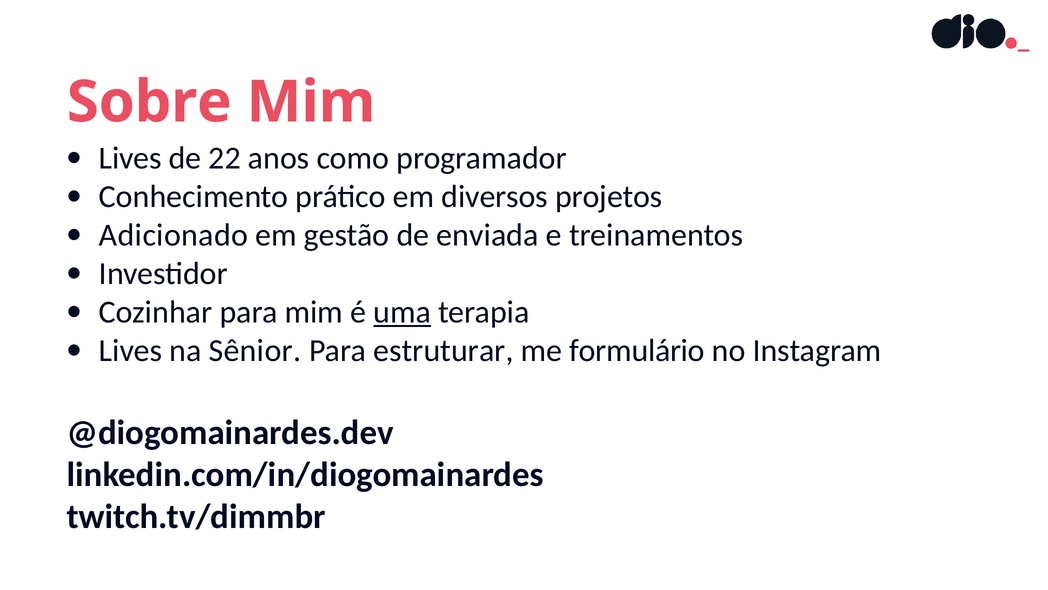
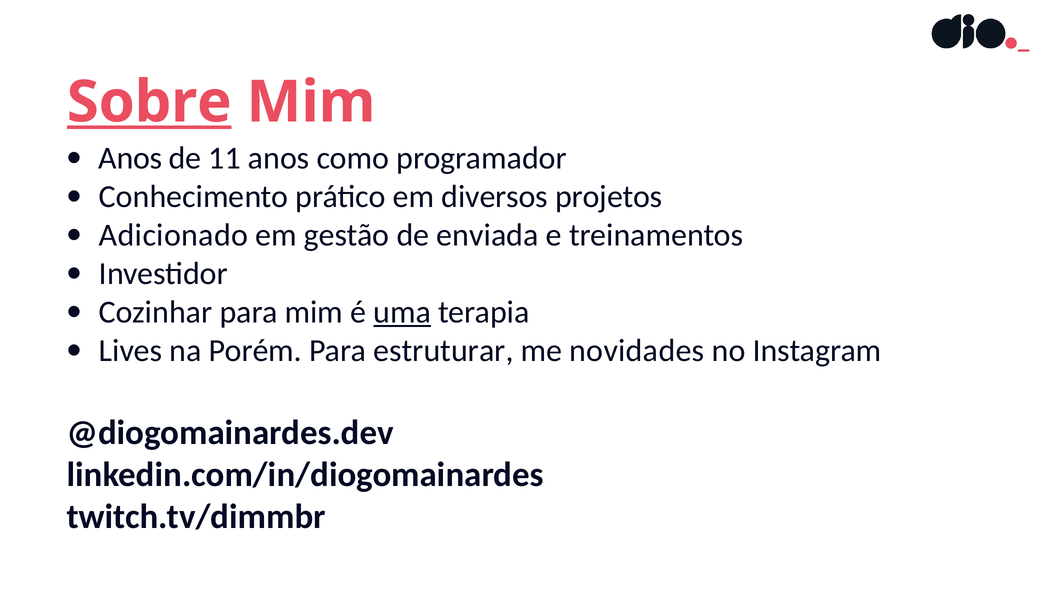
Sobre underline: none -> present (149, 102)
Lives: Lives -> Anos (130, 158)
22: 22 -> 11 (225, 158)
Sênior: Sênior -> Porém (255, 350)
formulário: formulário -> novidades (637, 350)
